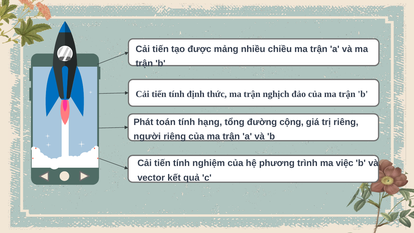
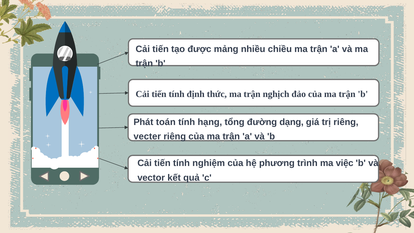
cộng: cộng -> dạng (292, 122)
người: người -> vecter (147, 136)
